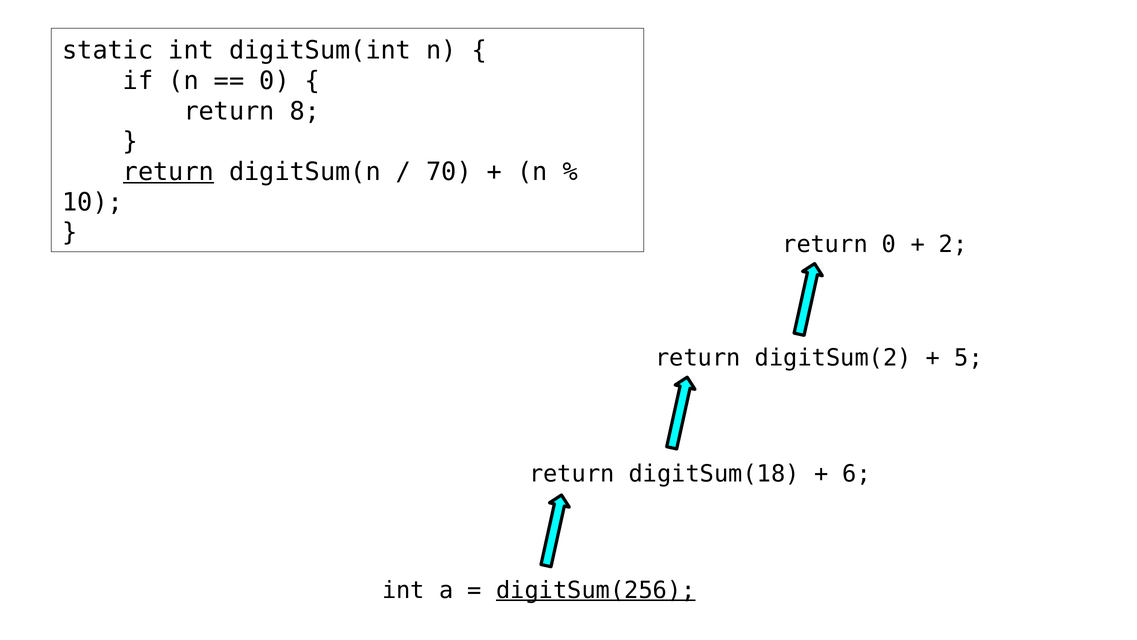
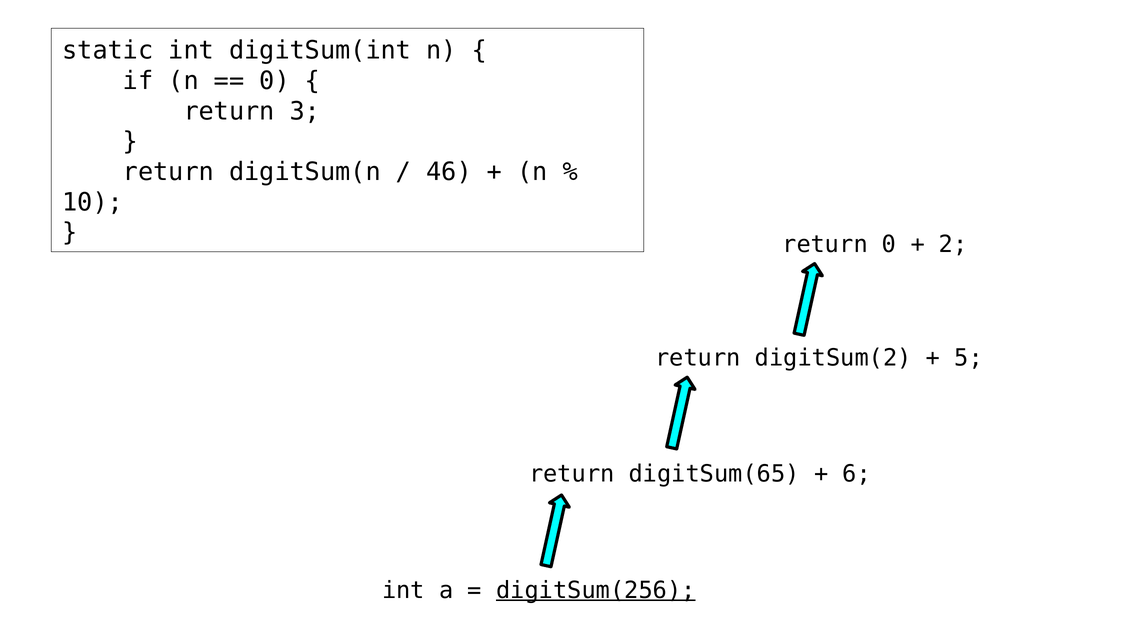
8: 8 -> 3 (305, 111)
return underline: present -> none (168, 172)
70: 70 -> 46 (449, 172)
digitSum(18: digitSum(18 -> digitSum(65 (714, 474)
